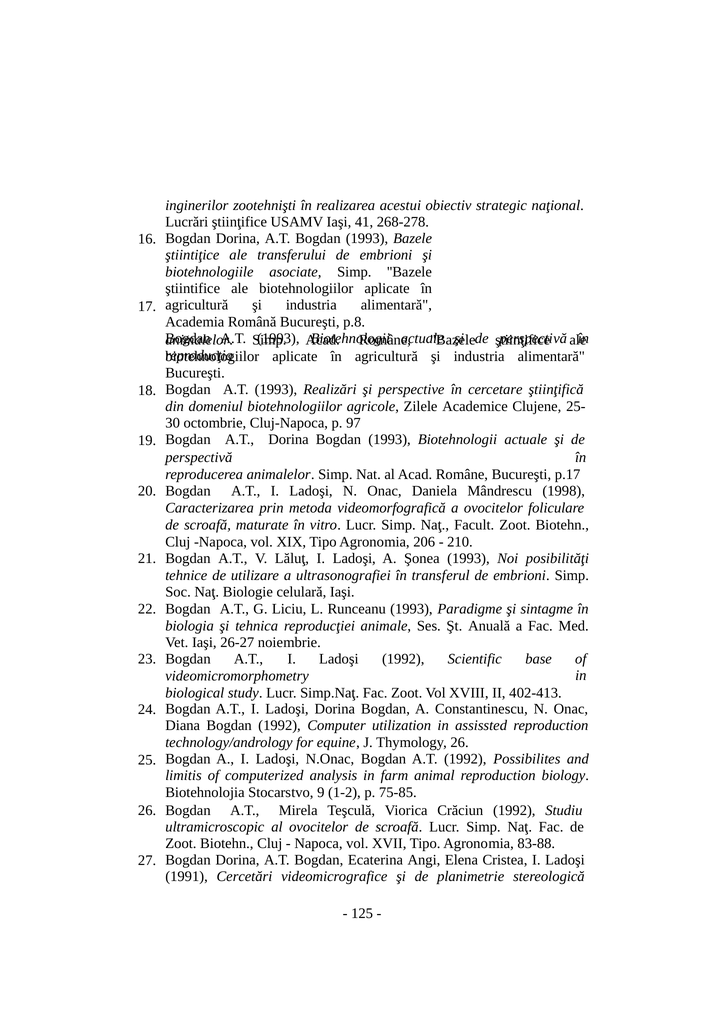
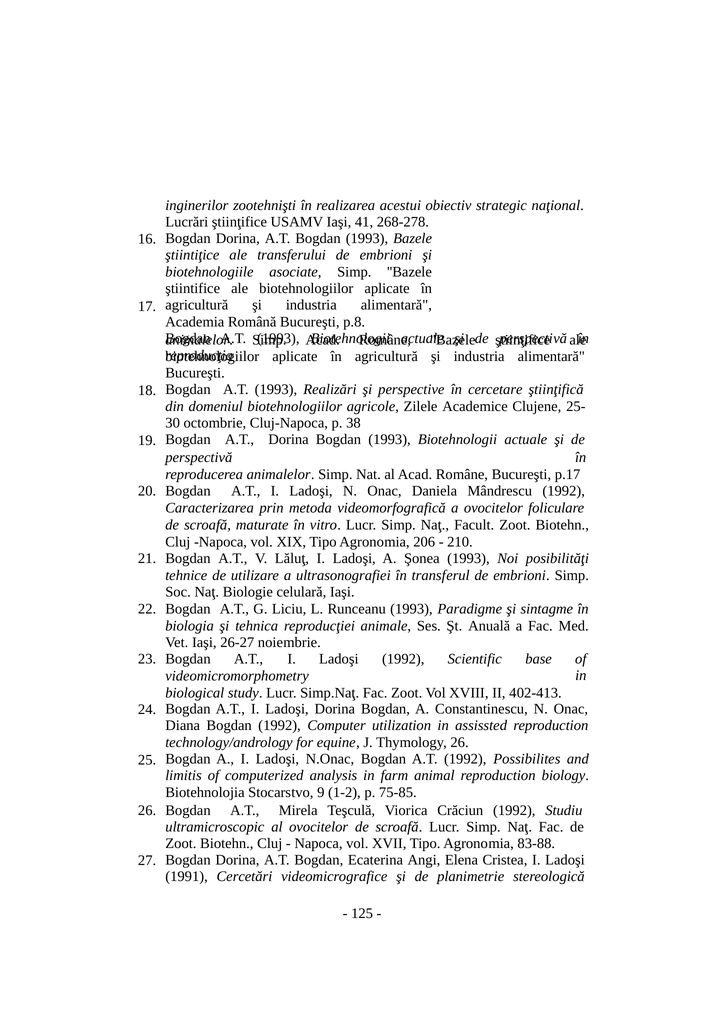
97: 97 -> 38 (353, 423)
Mândrescu 1998: 1998 -> 1992 (564, 491)
